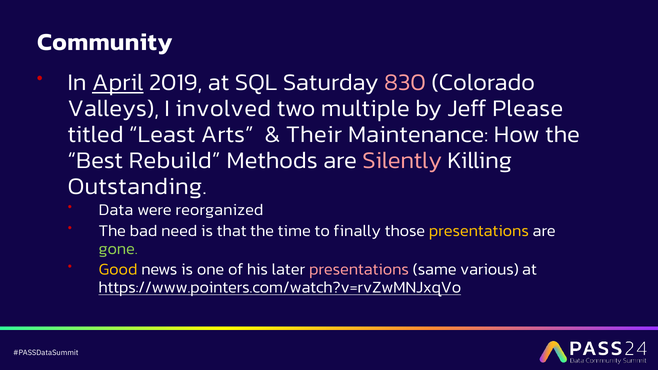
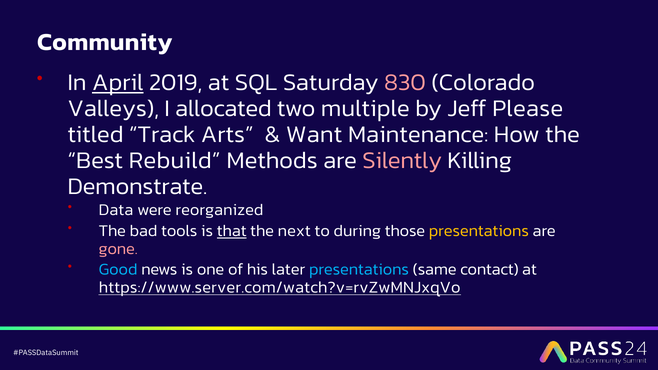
involved: involved -> allocated (223, 108)
Least: Least -> Track (162, 134)
Their: Their -> Want (314, 134)
Outstanding: Outstanding -> Demonstrate (137, 186)
need: need -> tools (179, 231)
that underline: none -> present (232, 231)
time: time -> next (294, 231)
finally: finally -> during (357, 231)
gone colour: light green -> pink (118, 249)
Good colour: yellow -> light blue (118, 270)
presentations colour: pink -> light blue (359, 270)
various: various -> contact (489, 270)
https://www.pointers.com/watch?v=rvZwMNJxqVo: https://www.pointers.com/watch?v=rvZwMNJxqVo -> https://www.server.com/watch?v=rvZwMNJxqVo (280, 287)
